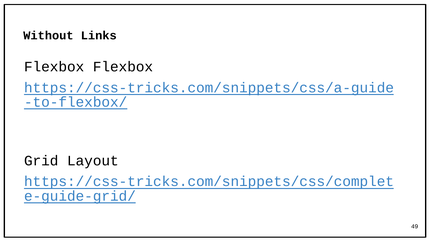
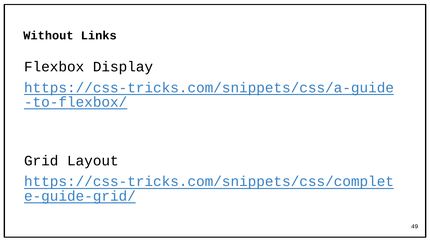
Flexbox Flexbox: Flexbox -> Display (123, 67)
